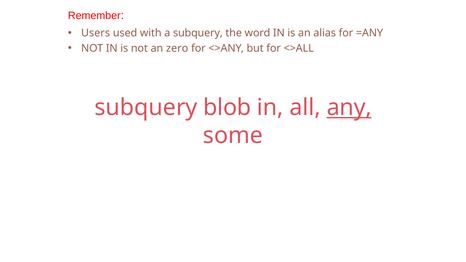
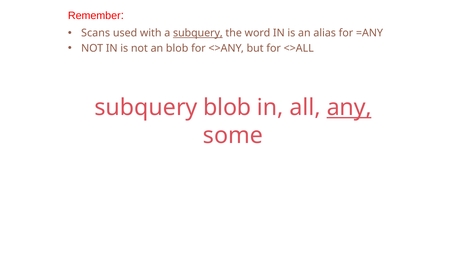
Users: Users -> Scans (96, 33)
subquery underline: none -> present (198, 33)
an zero: zero -> blob (177, 48)
